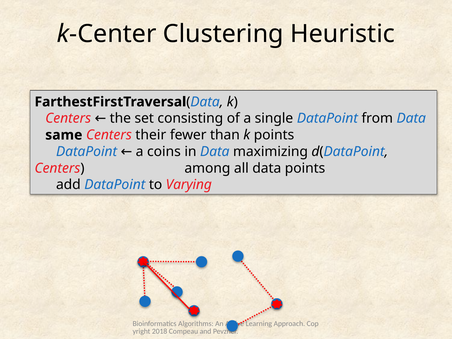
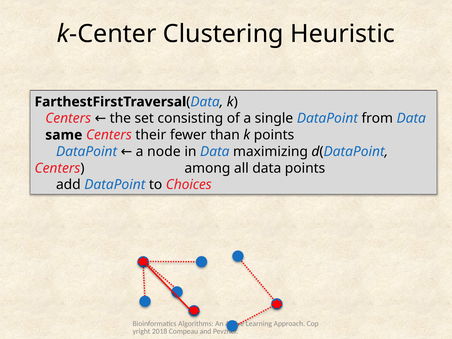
coins: coins -> node (164, 152)
Varying: Varying -> Choices (189, 185)
